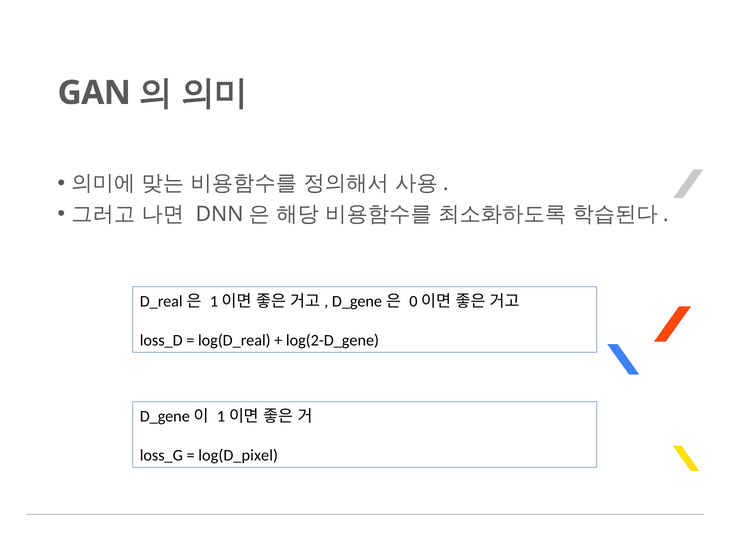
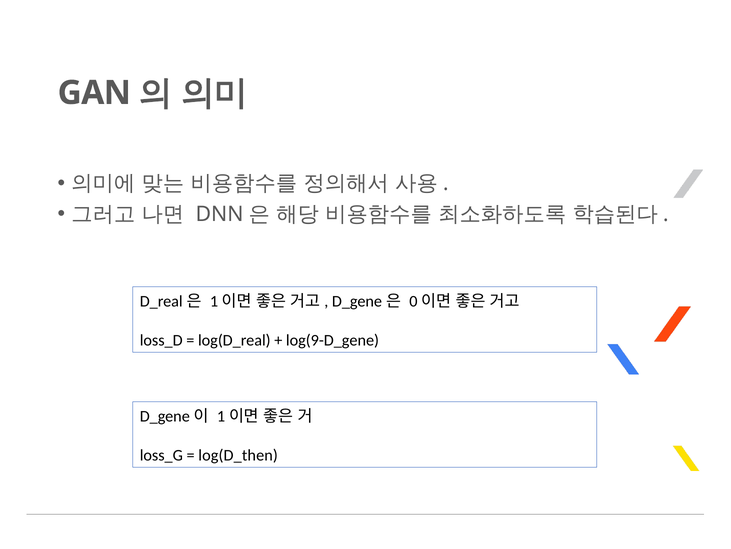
log(2-D_gene: log(2-D_gene -> log(9-D_gene (332, 340)
log(D_pixel: log(D_pixel -> log(D_then (238, 455)
